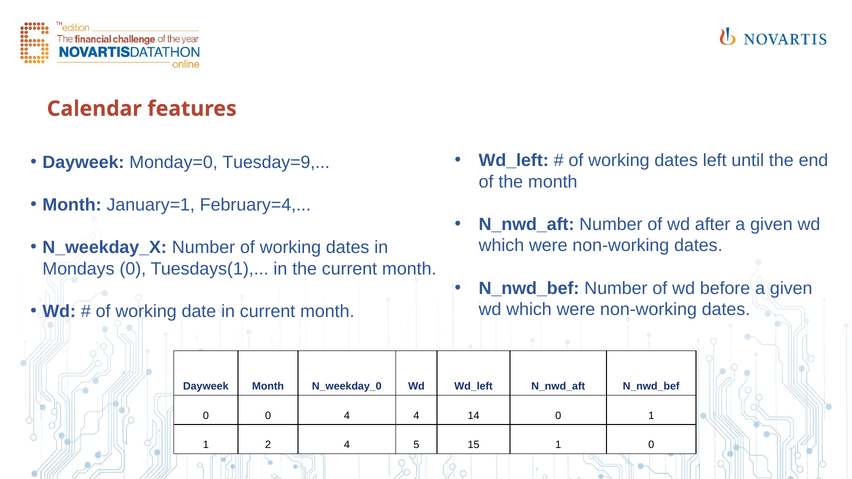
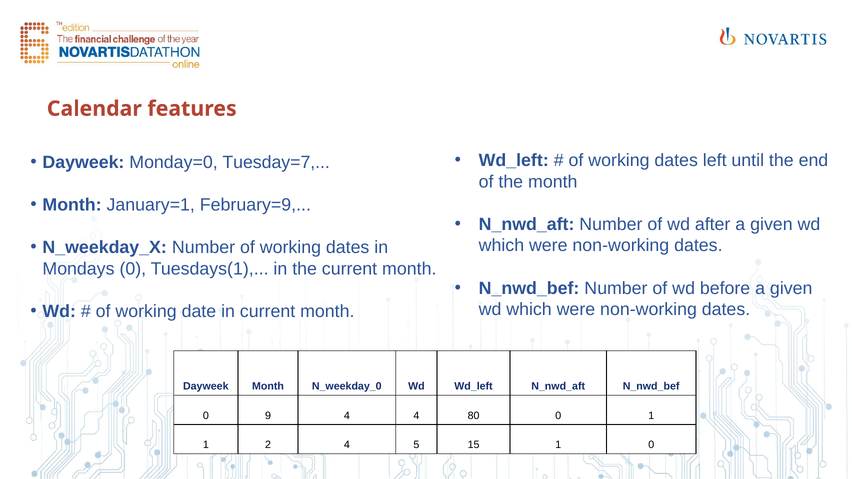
Tuesday=9: Tuesday=9 -> Tuesday=7 (276, 162)
February=4: February=4 -> February=9 (255, 205)
0 0: 0 -> 9 (268, 416)
14: 14 -> 80 (474, 416)
